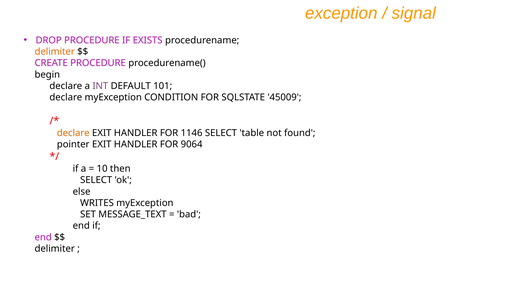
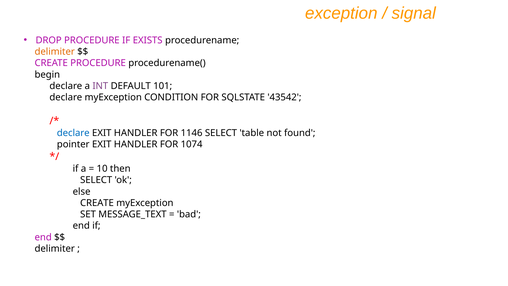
45009: 45009 -> 43542 (284, 97)
declare colour: orange -> blue (73, 133)
9064: 9064 -> 1074 (192, 144)
WRITES: WRITES -> CREATE (97, 203)
